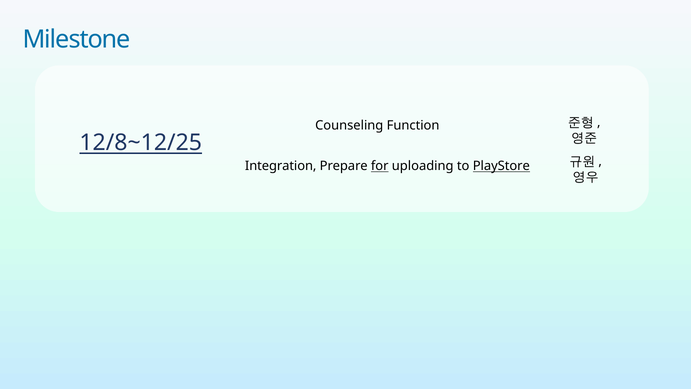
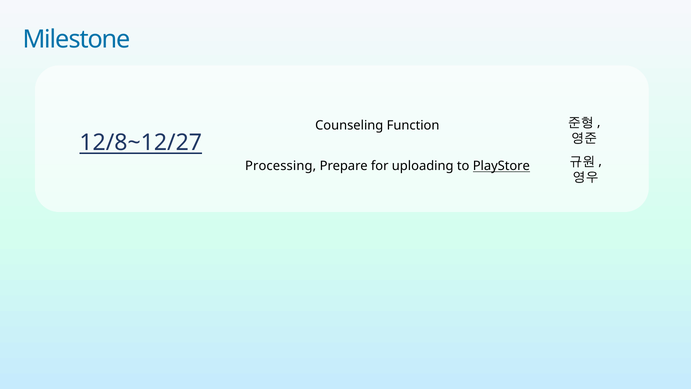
12/8~12/25: 12/8~12/25 -> 12/8~12/27 (141, 143)
Integration: Integration -> Processing (281, 166)
for underline: present -> none (380, 166)
